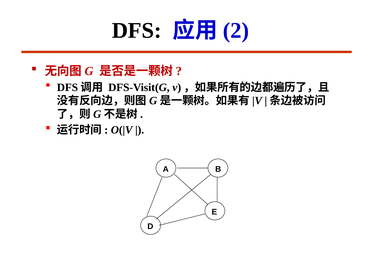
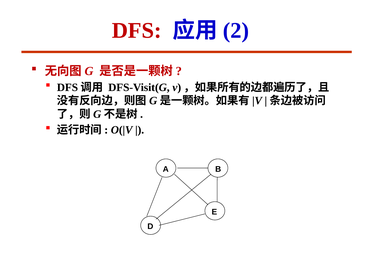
DFS colour: black -> red (137, 31)
